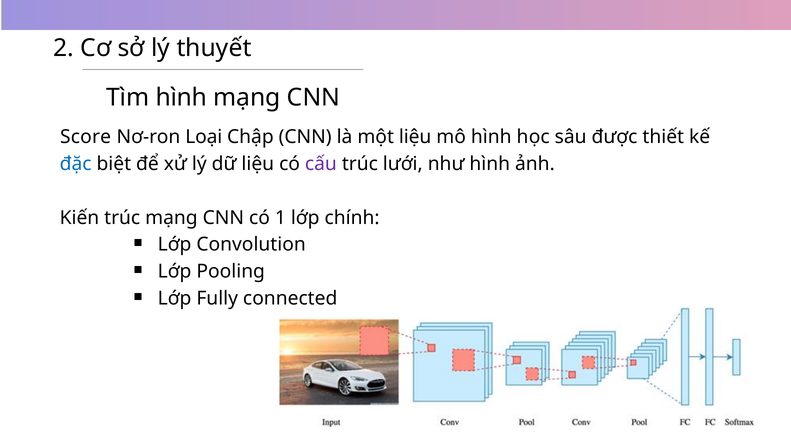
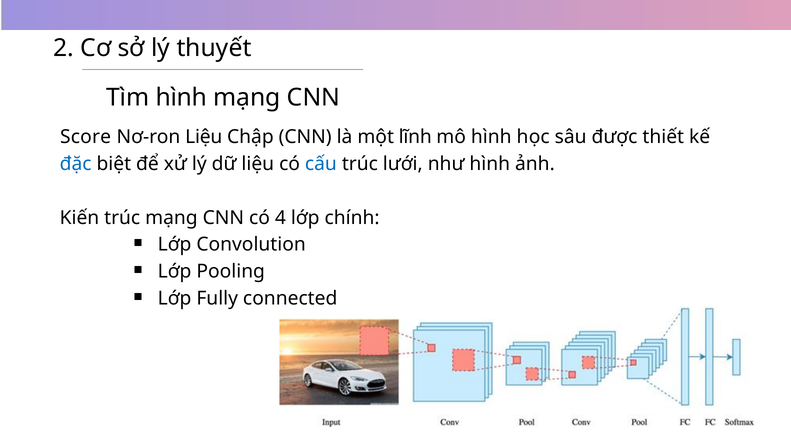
Nơ-ron Loại: Loại -> Liệu (204, 137)
một liệu: liệu -> lĩnh (415, 137)
cấu colour: purple -> blue (321, 164)
1: 1 -> 4 (280, 218)
